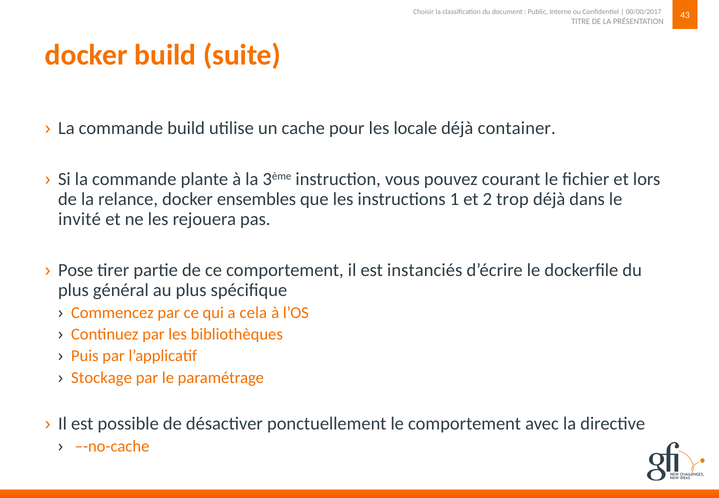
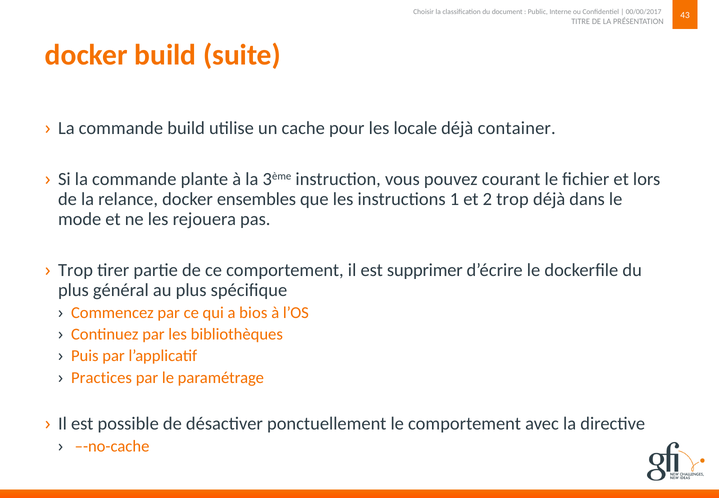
invité: invité -> mode (80, 219)
Pose: Pose -> Trop (75, 270)
instanciés: instanciés -> supprimer (425, 270)
cela: cela -> bios (253, 313)
Stockage: Stockage -> Practices (102, 377)
